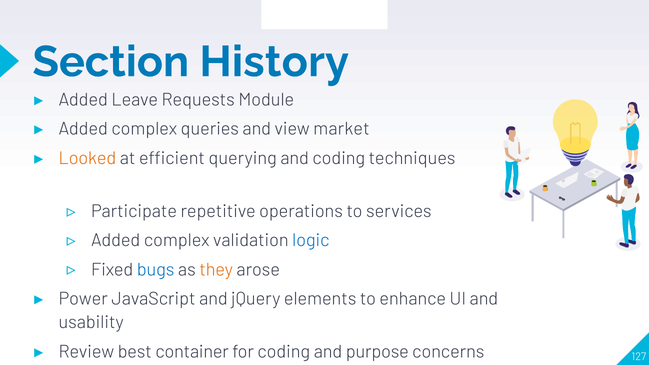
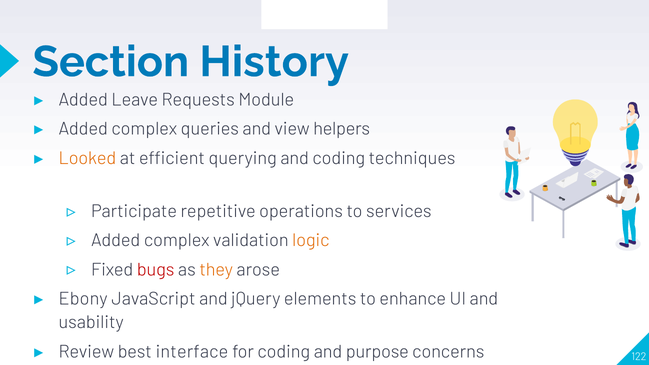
market: market -> helpers (342, 129)
logic colour: blue -> orange (311, 240)
bugs colour: blue -> red (156, 270)
Power: Power -> Ebony (83, 299)
container: container -> interface (192, 352)
127: 127 -> 122 (639, 357)
